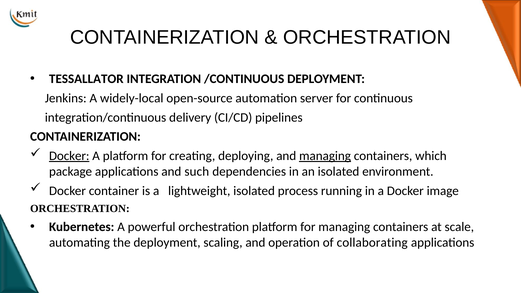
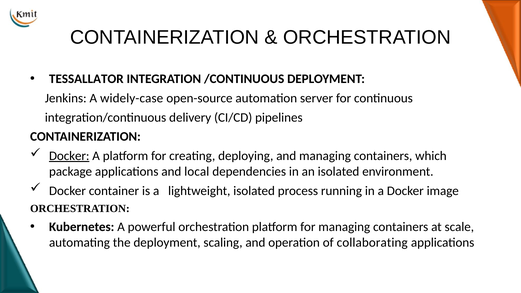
widely-local: widely-local -> widely-case (132, 98)
managing underline: present -> none (325, 156)
such: such -> local (197, 172)
